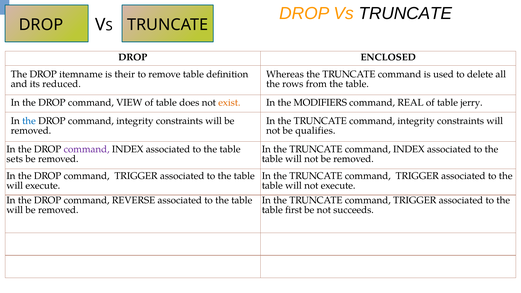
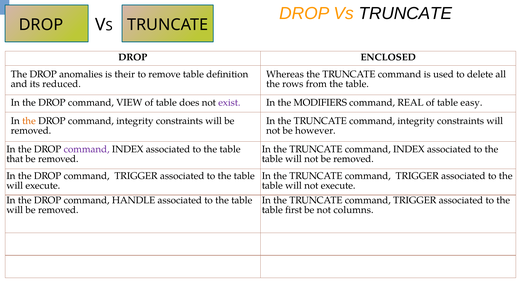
itemname: itemname -> anomalies (81, 74)
exist colour: orange -> purple (229, 102)
jerry: jerry -> easy (471, 102)
the colour: blue -> orange (29, 121)
qualifies: qualifies -> however (315, 131)
sets: sets -> that (15, 159)
REVERSE: REVERSE -> HANDLE (134, 200)
succeeds: succeeds -> columns (353, 210)
